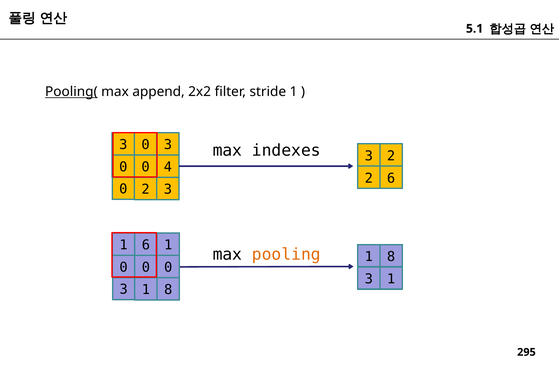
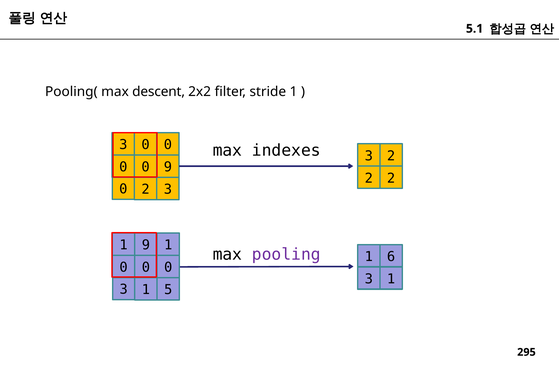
Pooling( underline: present -> none (71, 92)
append: append -> descent (159, 92)
3 0 3: 3 -> 0 (168, 145)
0 4: 4 -> 9 (168, 167)
6: 6 -> 2 (391, 178)
1 6: 6 -> 9 (146, 245)
pooling colour: orange -> purple (286, 255)
8: 8 -> 6 (391, 257)
8: 8 -> 5 (168, 290)
